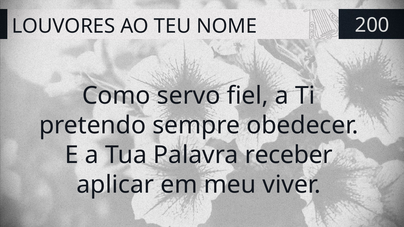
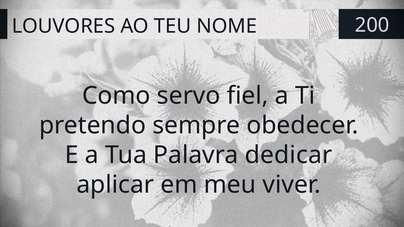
receber: receber -> dedicar (289, 155)
